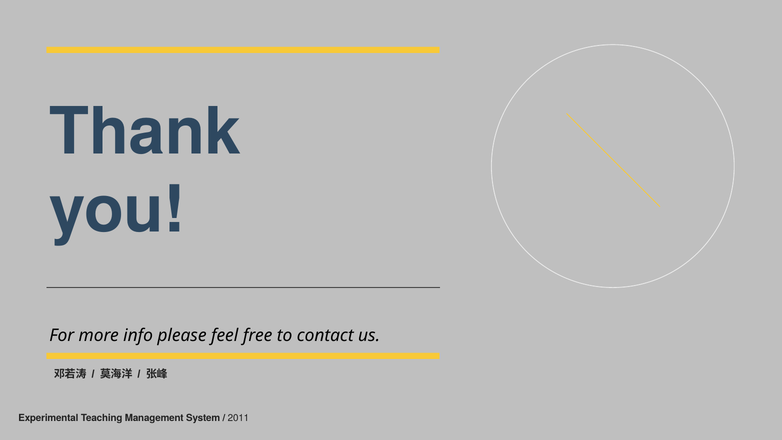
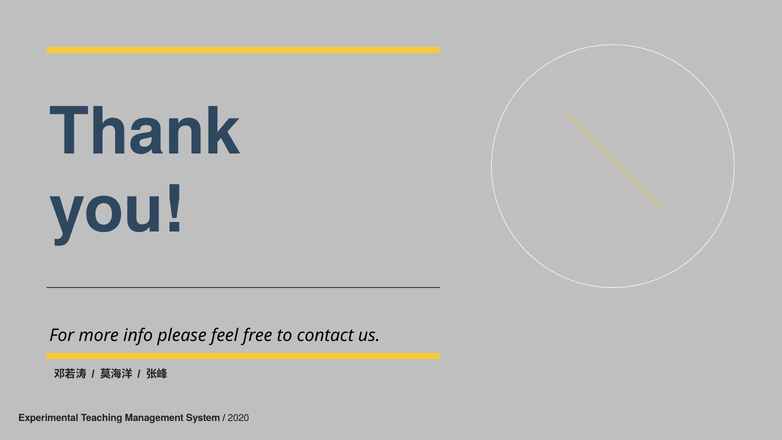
2011: 2011 -> 2020 (238, 418)
